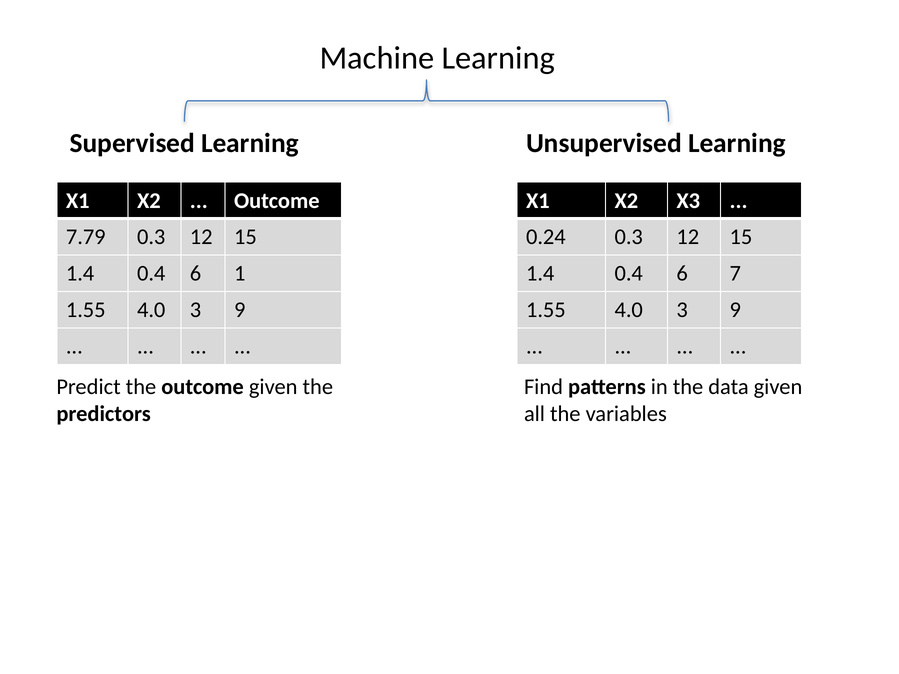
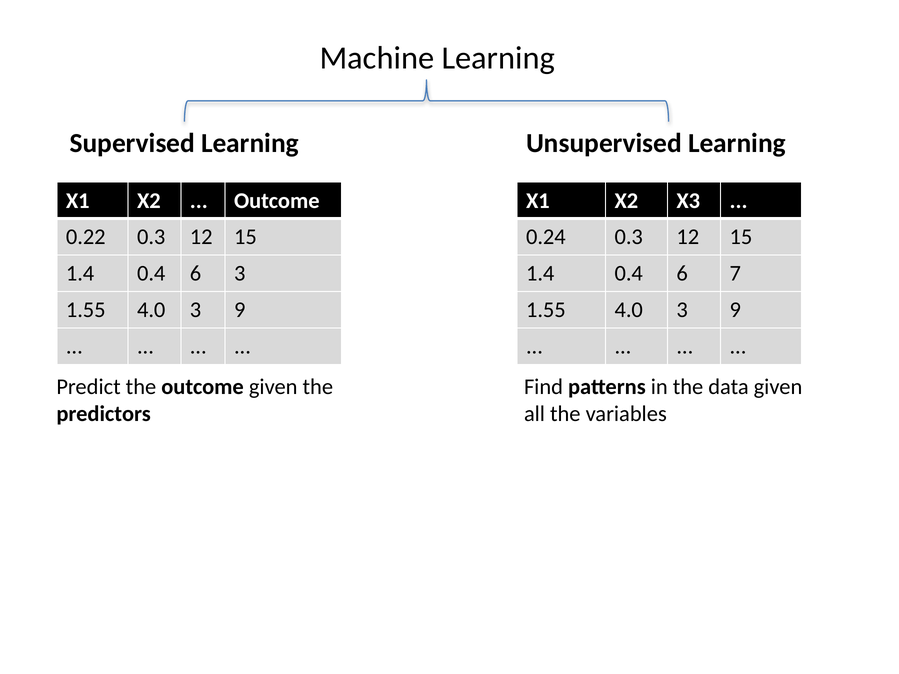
7.79: 7.79 -> 0.22 (86, 237)
6 1: 1 -> 3 (240, 274)
